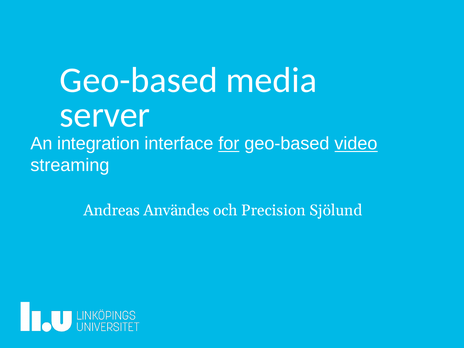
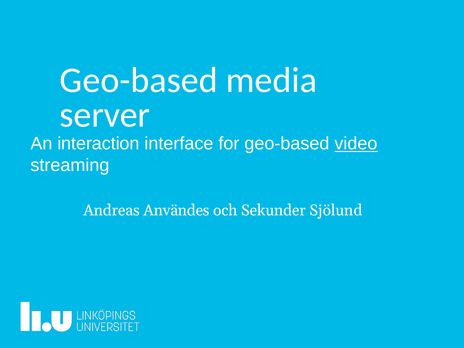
integration: integration -> interaction (98, 144)
for underline: present -> none (229, 144)
Precision: Precision -> Sekunder (274, 211)
